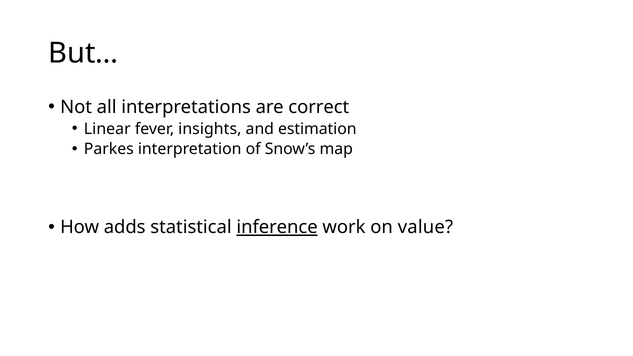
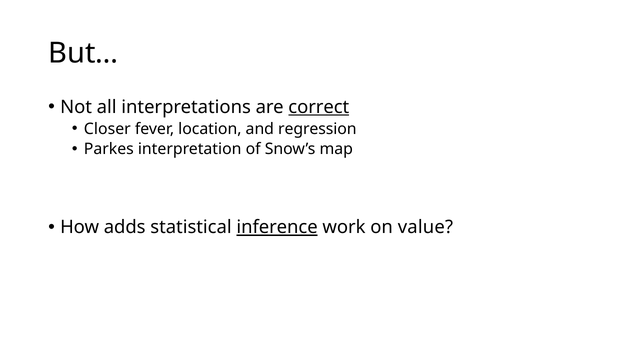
correct underline: none -> present (319, 107)
Linear: Linear -> Closer (107, 129)
insights: insights -> location (210, 129)
estimation: estimation -> regression (317, 129)
